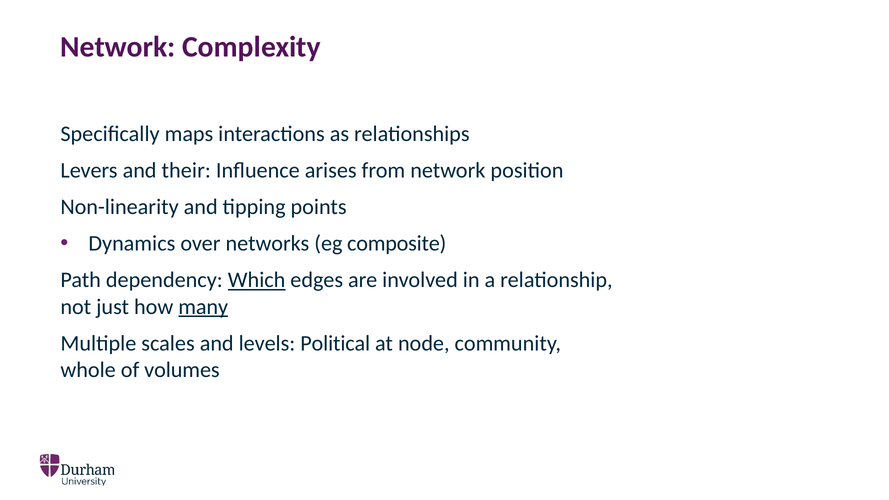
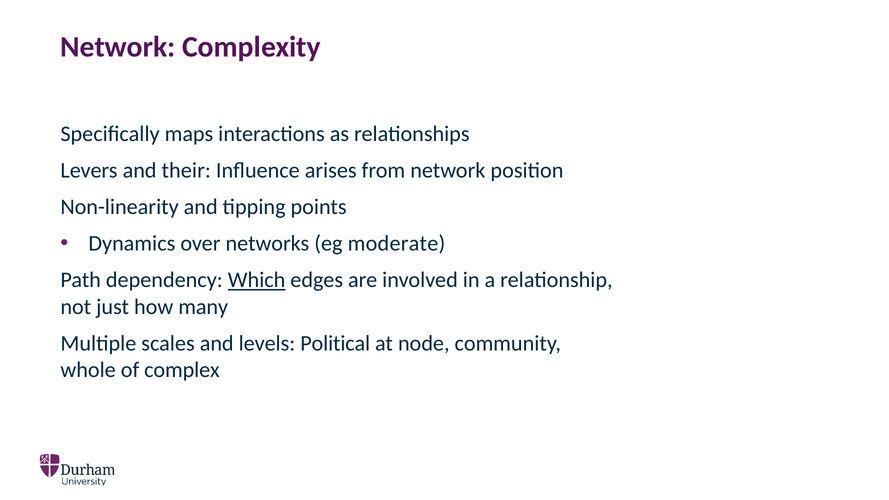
composite: composite -> moderate (396, 244)
many underline: present -> none (203, 307)
volumes: volumes -> complex (182, 370)
